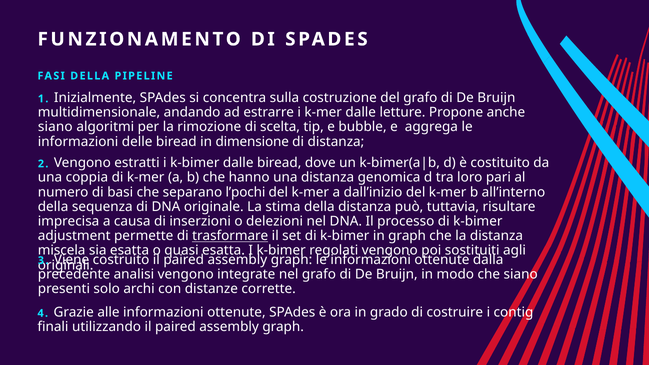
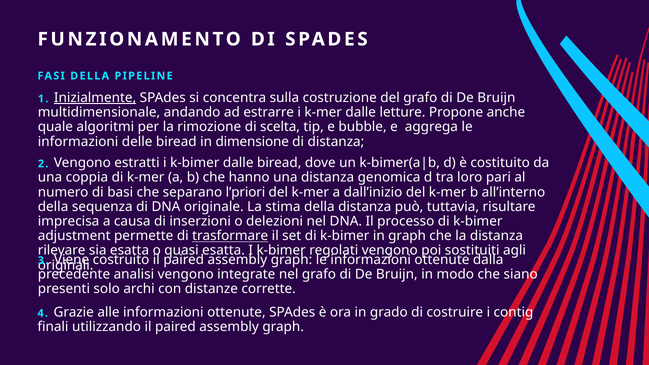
Inizialmente underline: none -> present (95, 98)
siano: siano -> quale (55, 127)
l’pochi: l’pochi -> l’priori (245, 192)
miscela: miscela -> rilevare (62, 251)
